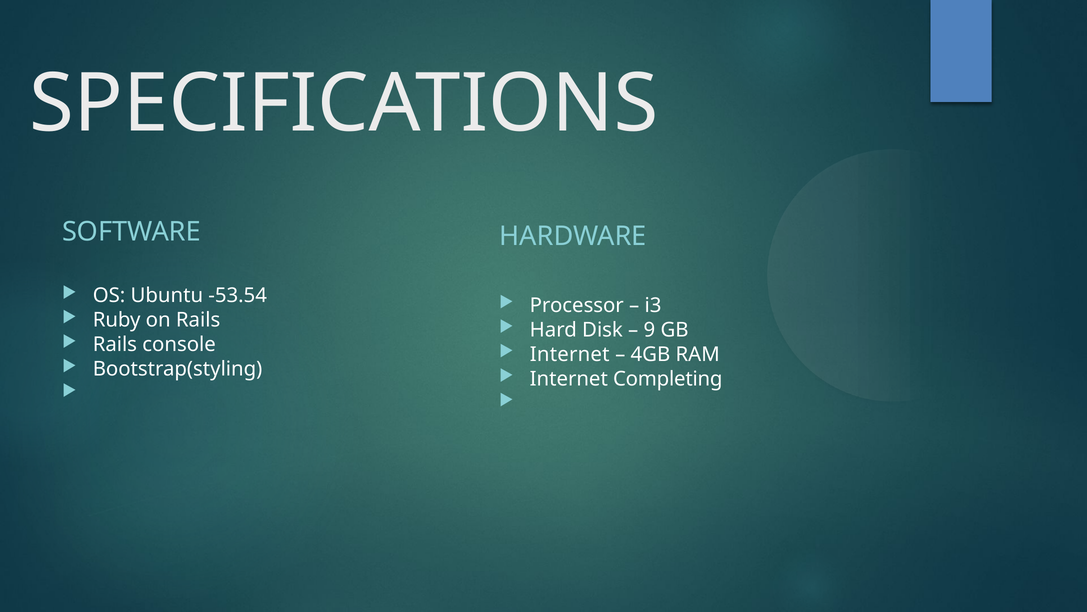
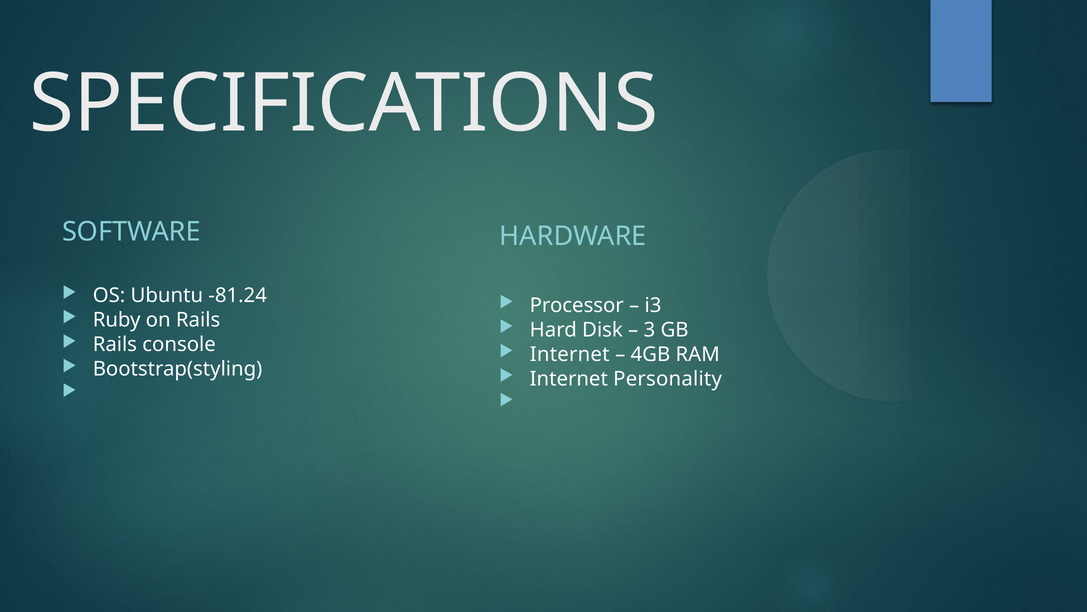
-53.54: -53.54 -> -81.24 (238, 295)
9: 9 -> 3 (649, 330)
Completing: Completing -> Personality (668, 378)
